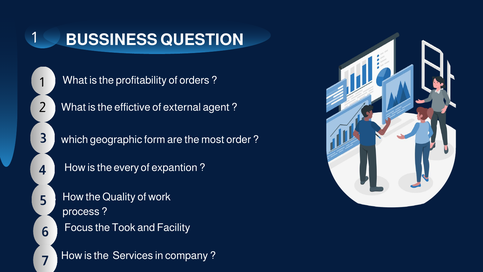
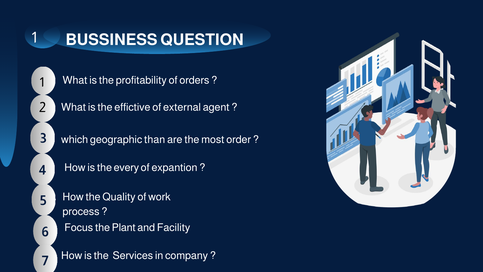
form: form -> than (155, 139)
Took: Took -> Plant (124, 227)
